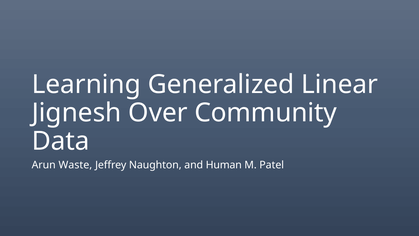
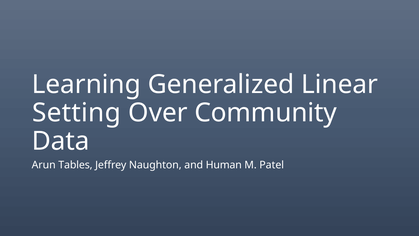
Jignesh: Jignesh -> Setting (76, 113)
Waste: Waste -> Tables (75, 165)
